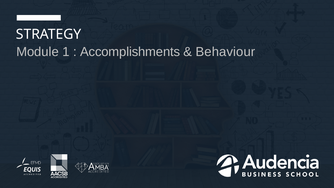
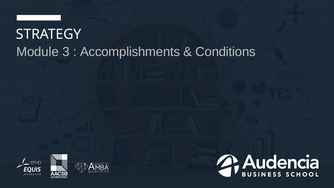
1: 1 -> 3 (66, 52)
Behaviour: Behaviour -> Conditions (226, 52)
